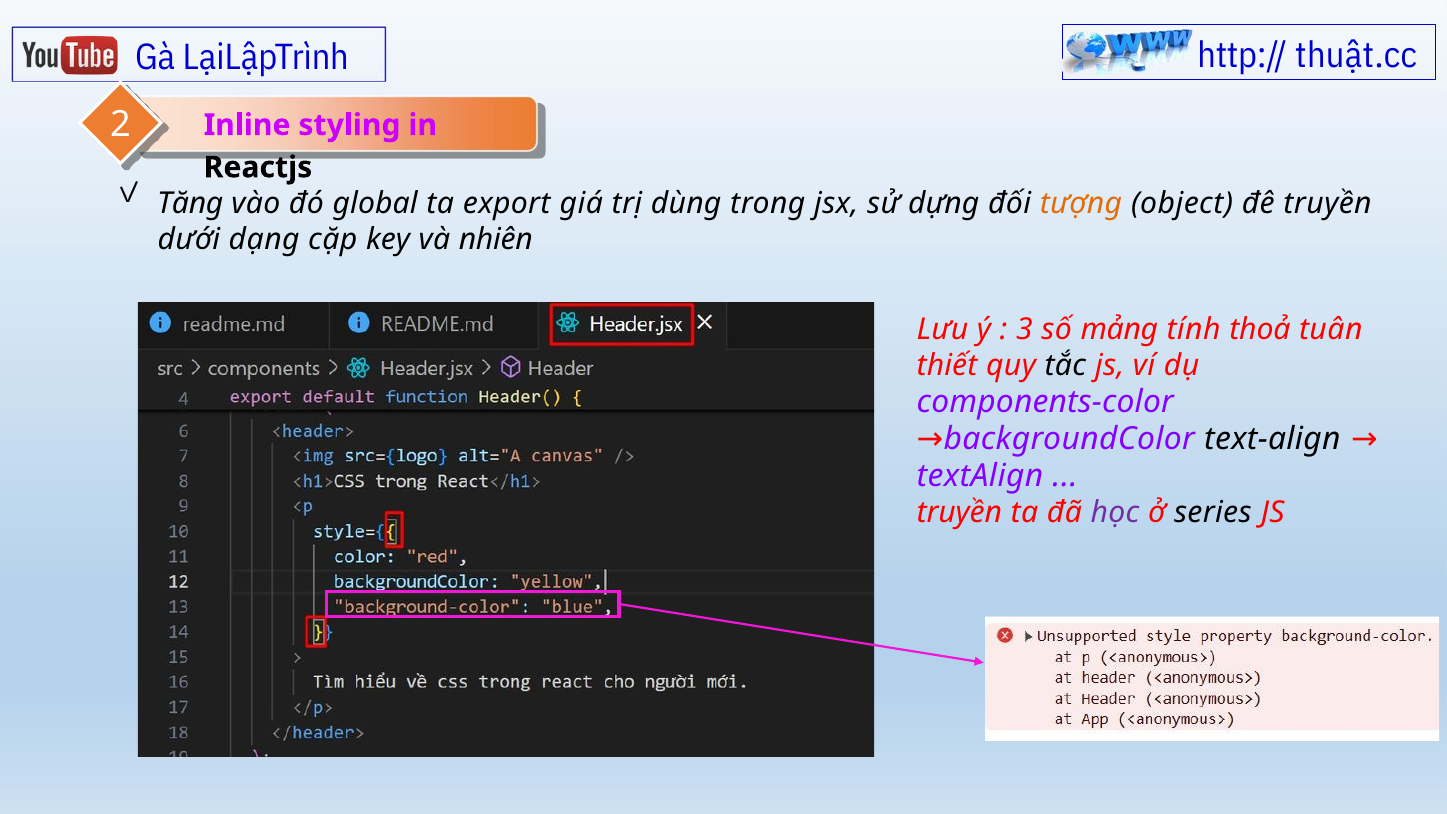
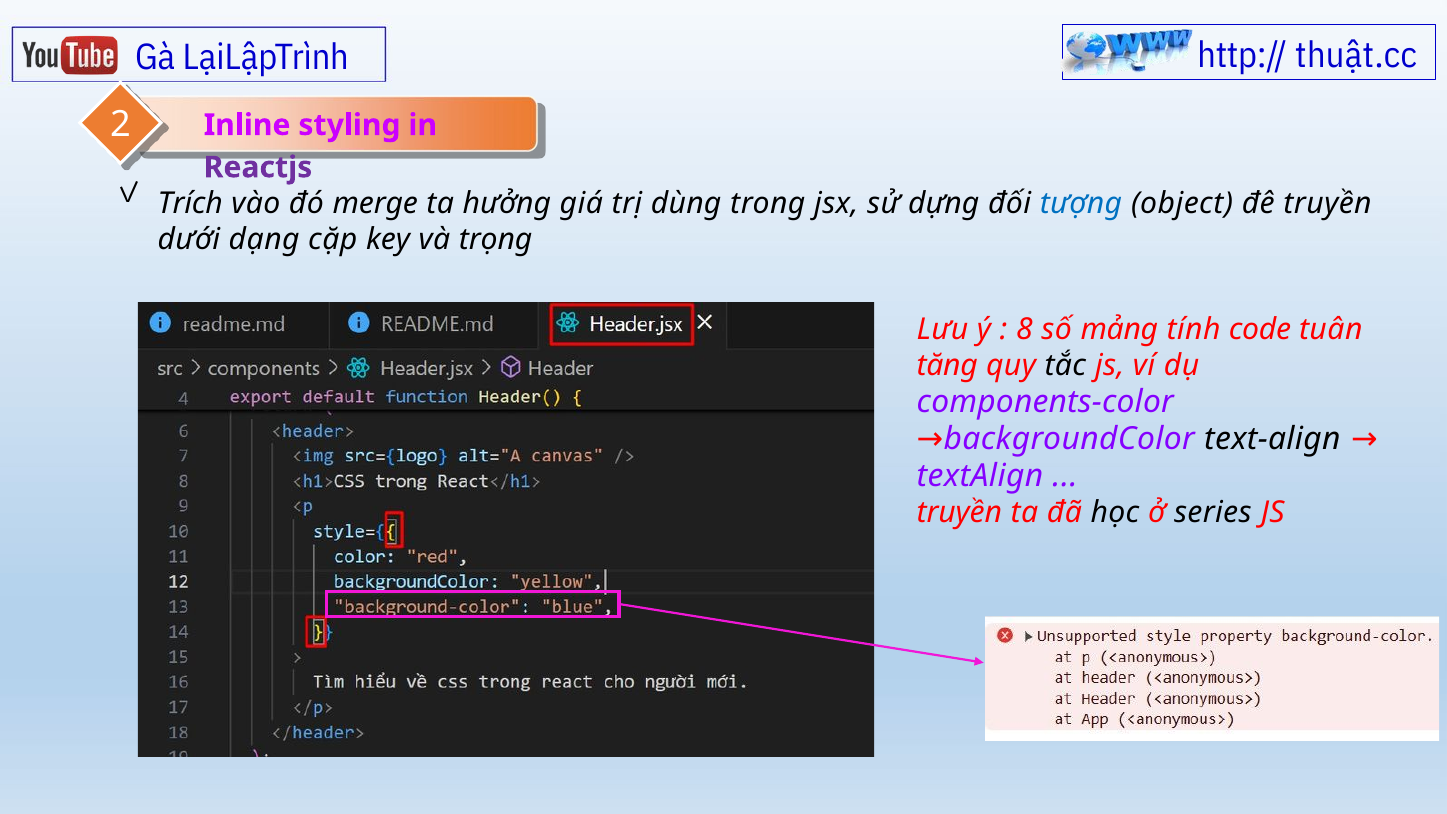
Reactjs colour: black -> purple (258, 167)
Tăng: Tăng -> Trích (190, 204)
global: global -> merge (375, 204)
export: export -> hưởng (507, 204)
tượng colour: orange -> blue (1081, 204)
nhiên: nhiên -> trọng (496, 240)
3: 3 -> 8 (1025, 330)
thoả: thoả -> code (1260, 330)
thiết: thiết -> tăng (947, 365)
học colour: purple -> black (1115, 513)
